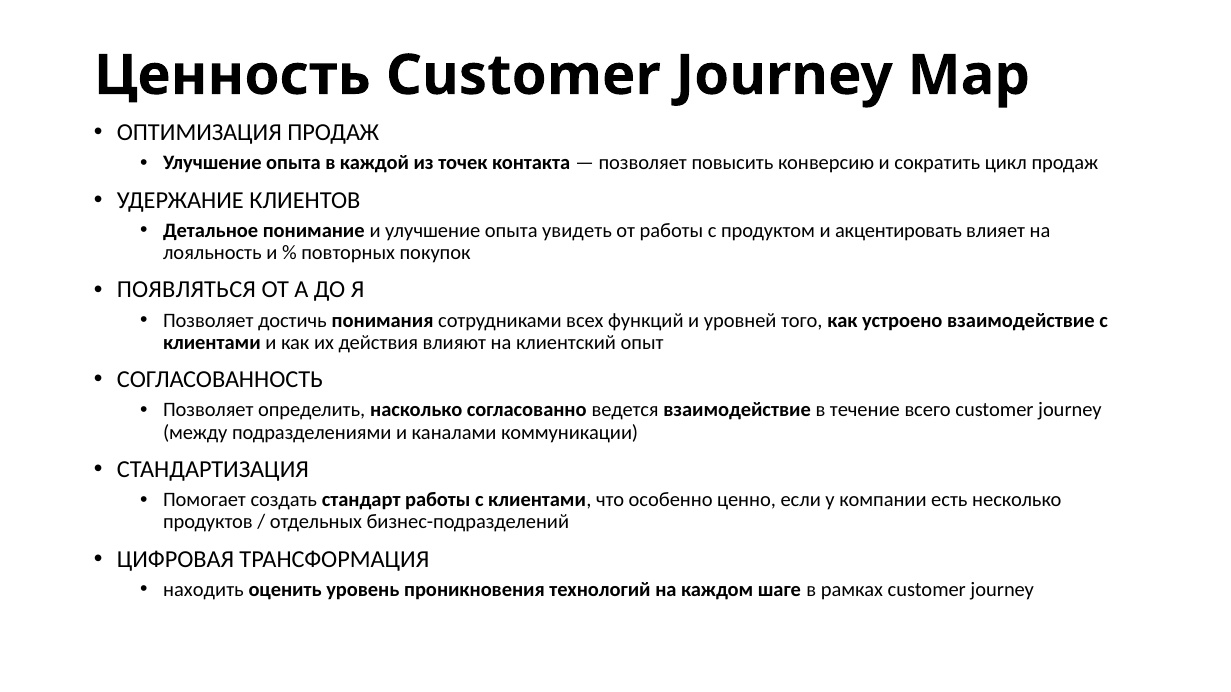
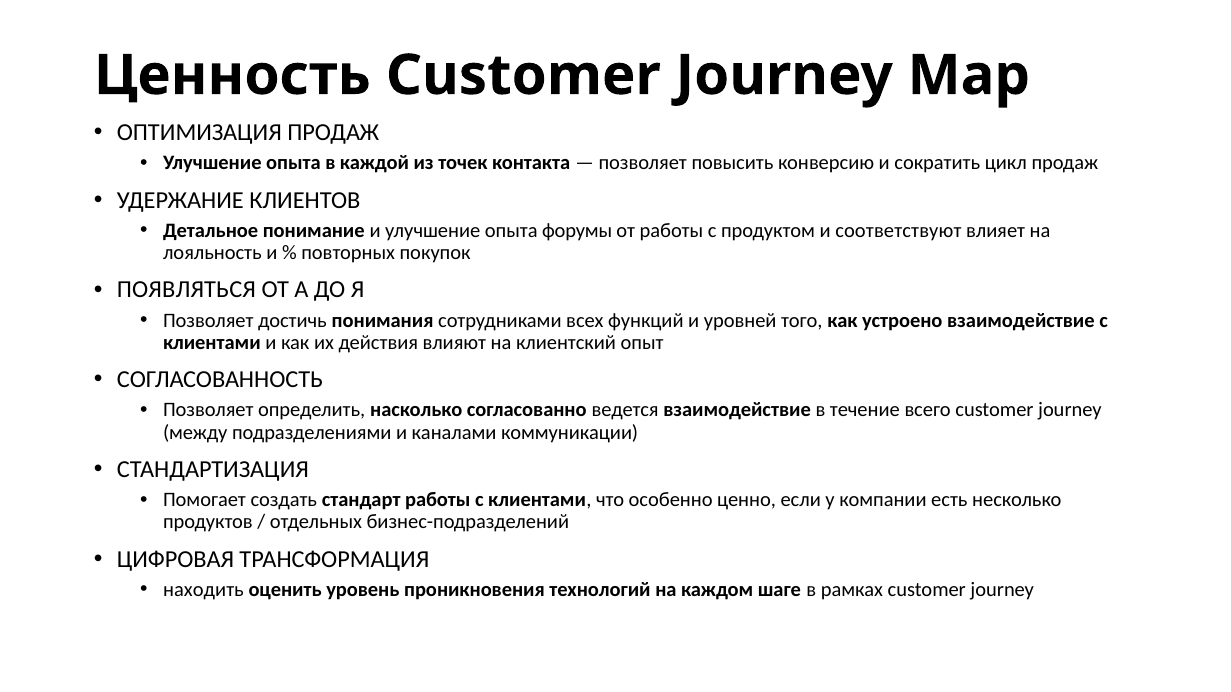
увидеть: увидеть -> форумы (577, 231)
акцентировать: акцентировать -> соответствуют (898, 231)
